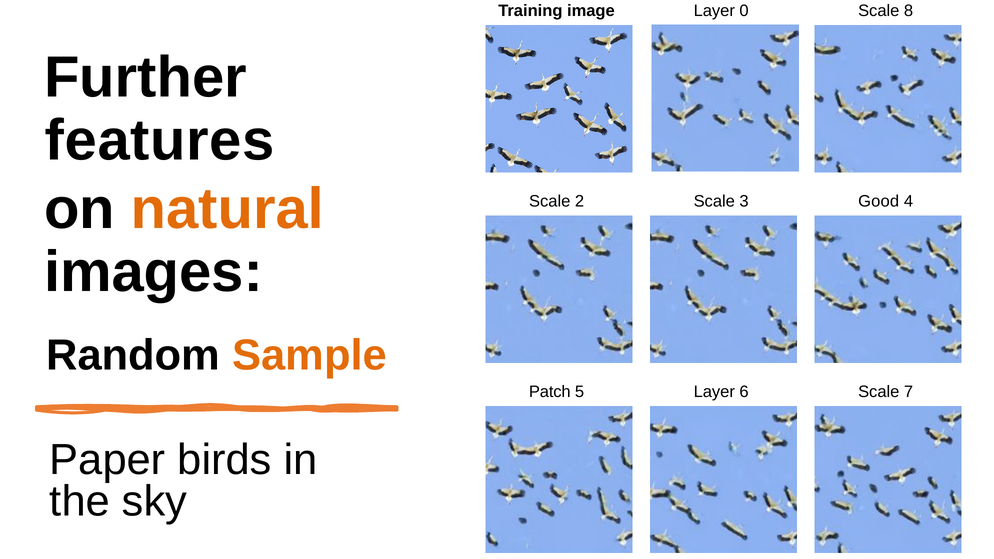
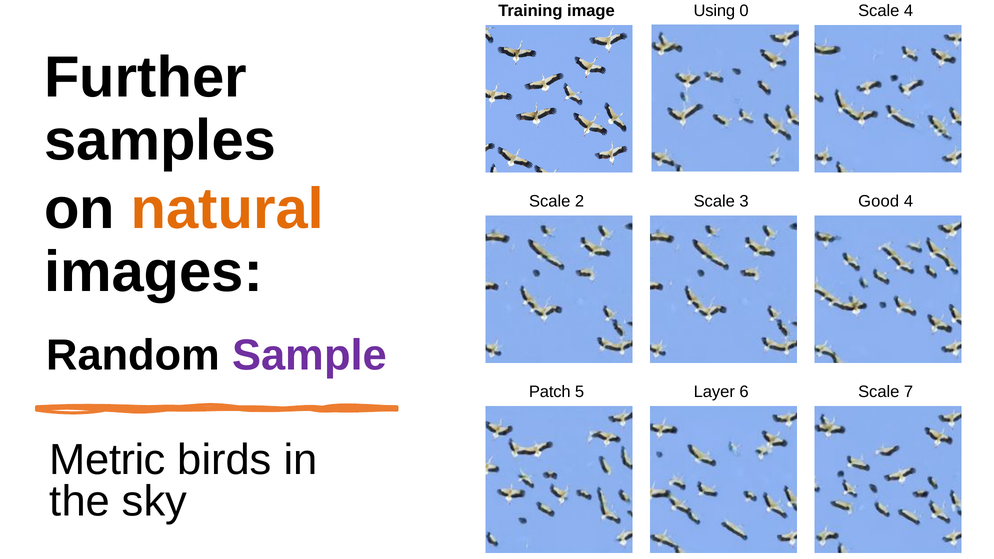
image Layer: Layer -> Using (714, 11)
Scale 8: 8 -> 4 (909, 11)
features: features -> samples (160, 140)
Sample colour: orange -> purple (310, 356)
Paper: Paper -> Metric (108, 460)
